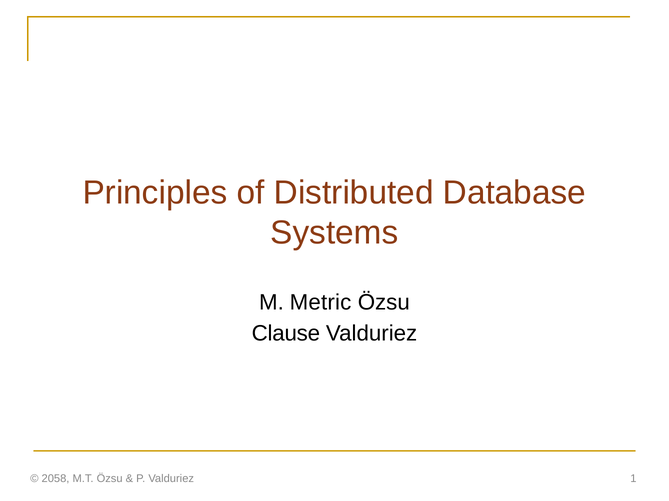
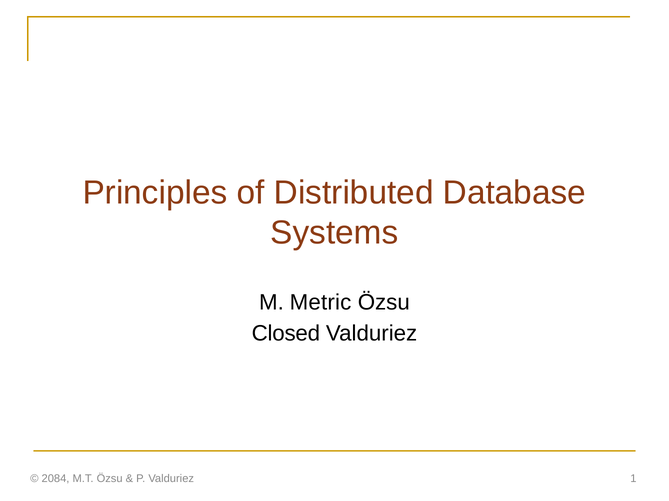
Clause: Clause -> Closed (286, 334)
2058: 2058 -> 2084 (56, 479)
